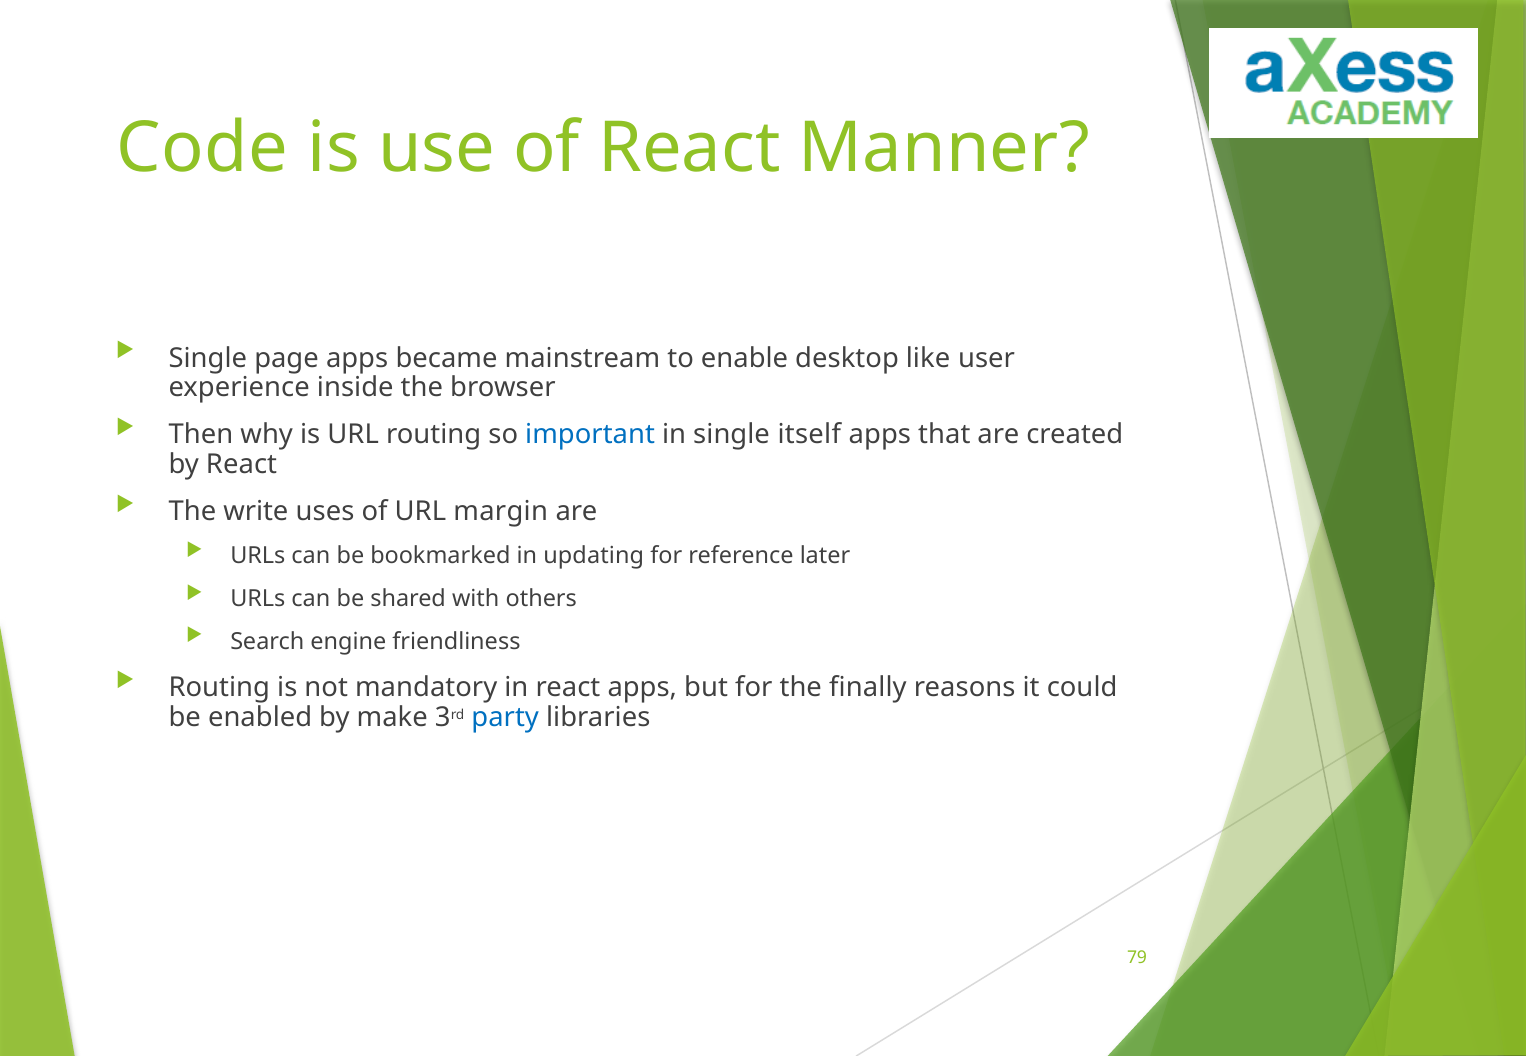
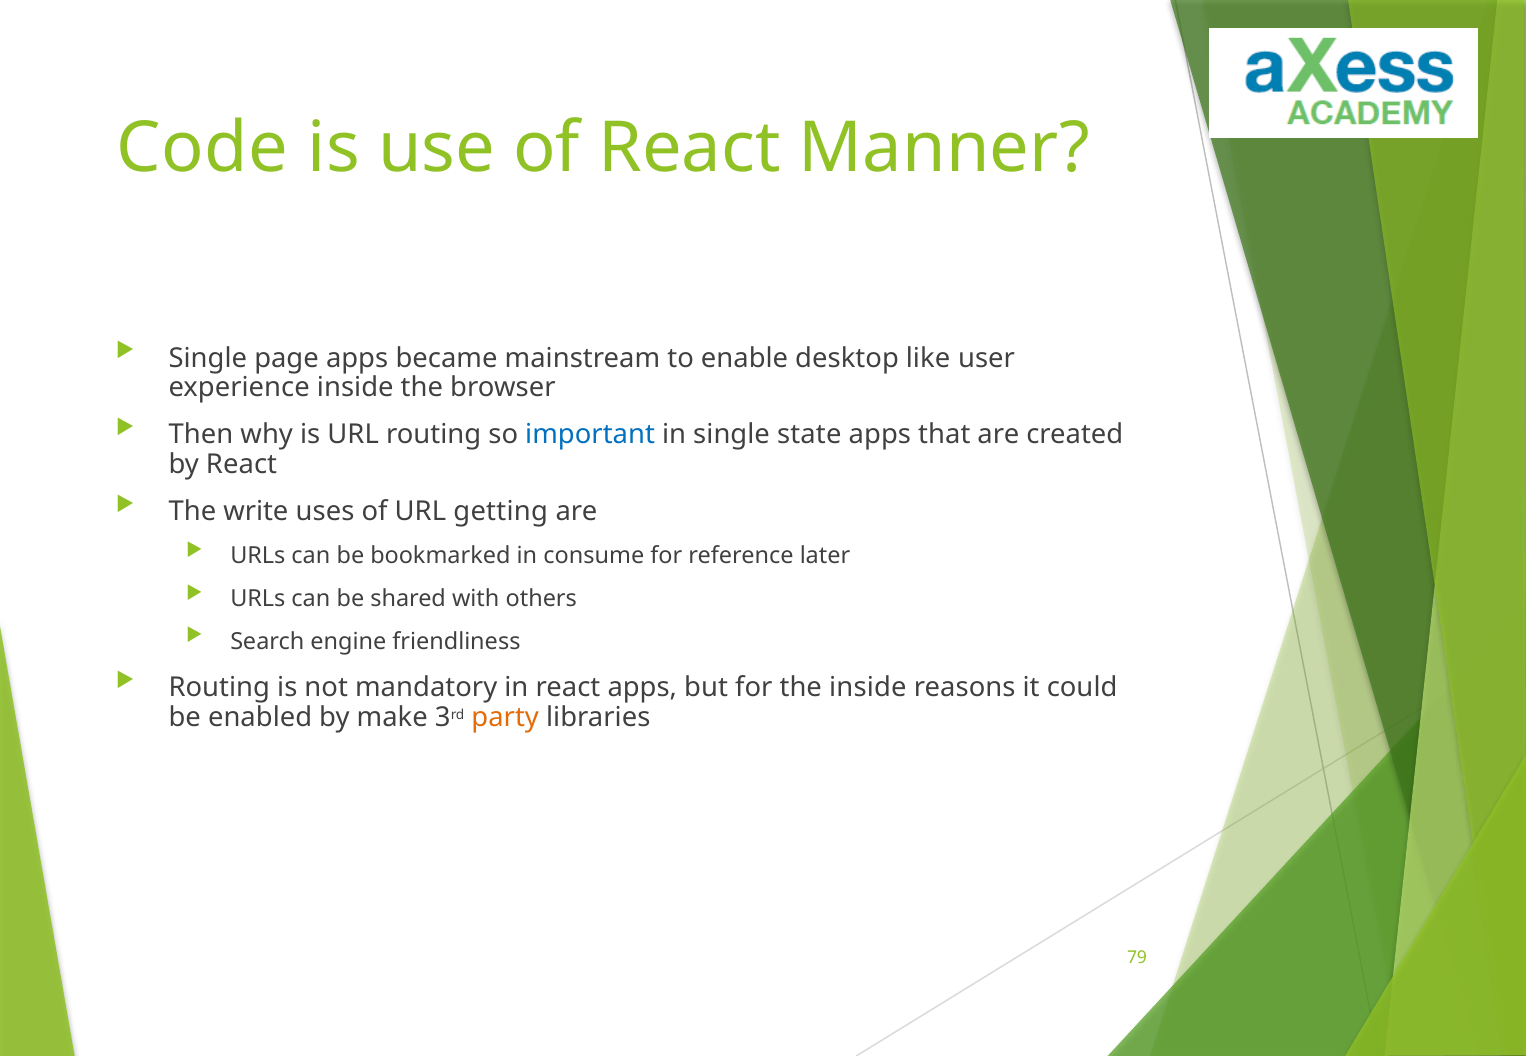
itself: itself -> state (809, 435)
margin: margin -> getting (501, 512)
updating: updating -> consume (594, 556)
the finally: finally -> inside (868, 688)
party colour: blue -> orange (505, 717)
